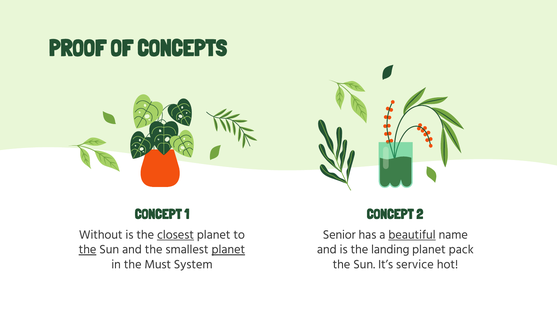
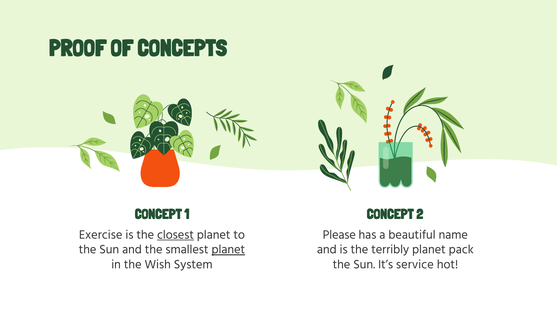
Without: Without -> Exercise (101, 235)
Senior: Senior -> Please (339, 235)
beautiful underline: present -> none (412, 235)
the underline: present -> none (88, 250)
landing: landing -> terribly (390, 250)
Must: Must -> Wish (158, 265)
